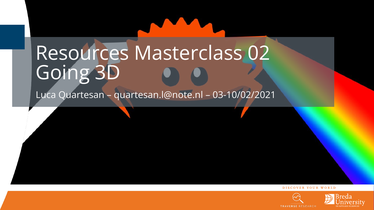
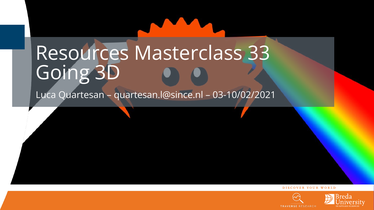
02: 02 -> 33 (259, 53)
quartesan.l@note.nl: quartesan.l@note.nl -> quartesan.l@since.nl (159, 95)
